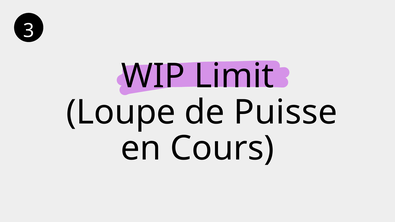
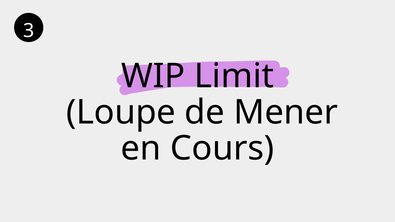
Puisse: Puisse -> Mener (286, 112)
